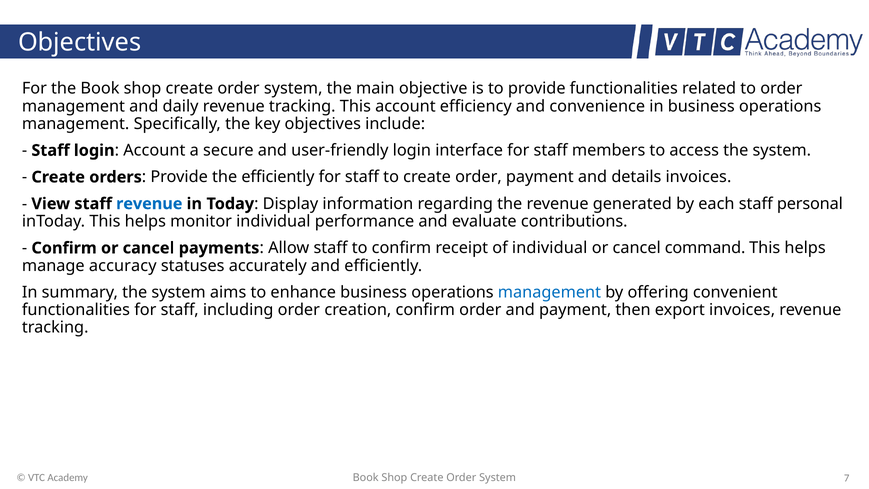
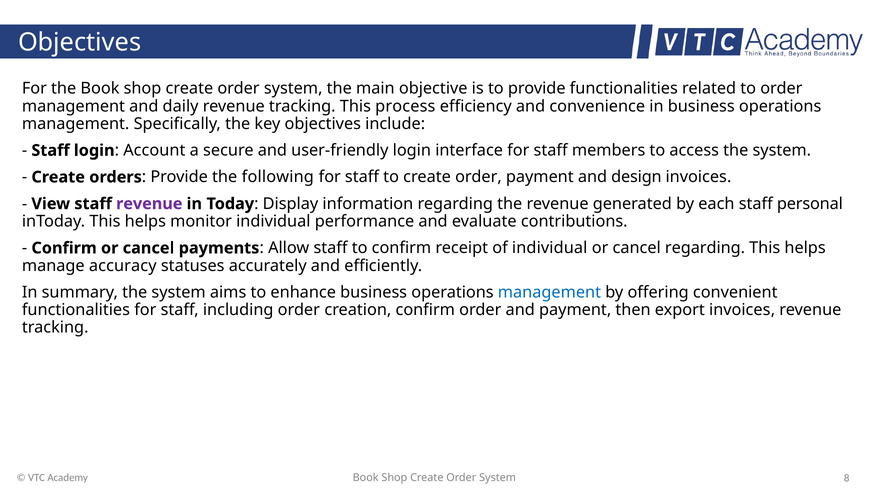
This account: account -> process (405, 106)
the efficiently: efficiently -> following (278, 177)
details: details -> design (636, 177)
revenue colour: blue -> purple (149, 204)
cancel command: command -> regarding (705, 248)
7: 7 -> 8 (847, 478)
